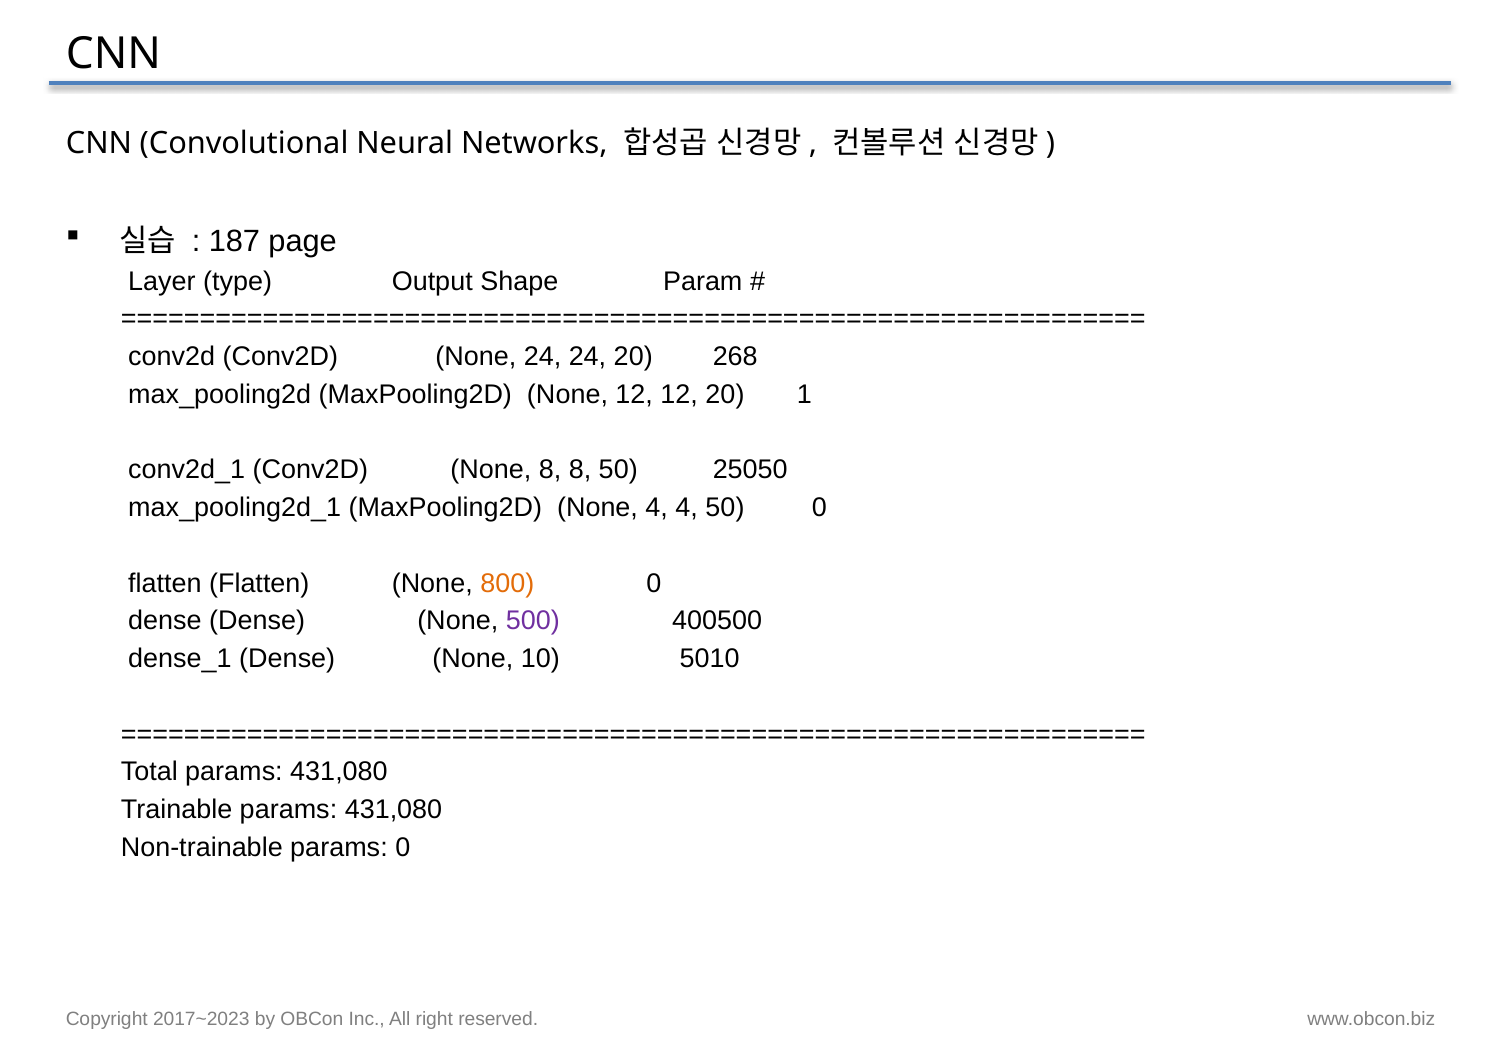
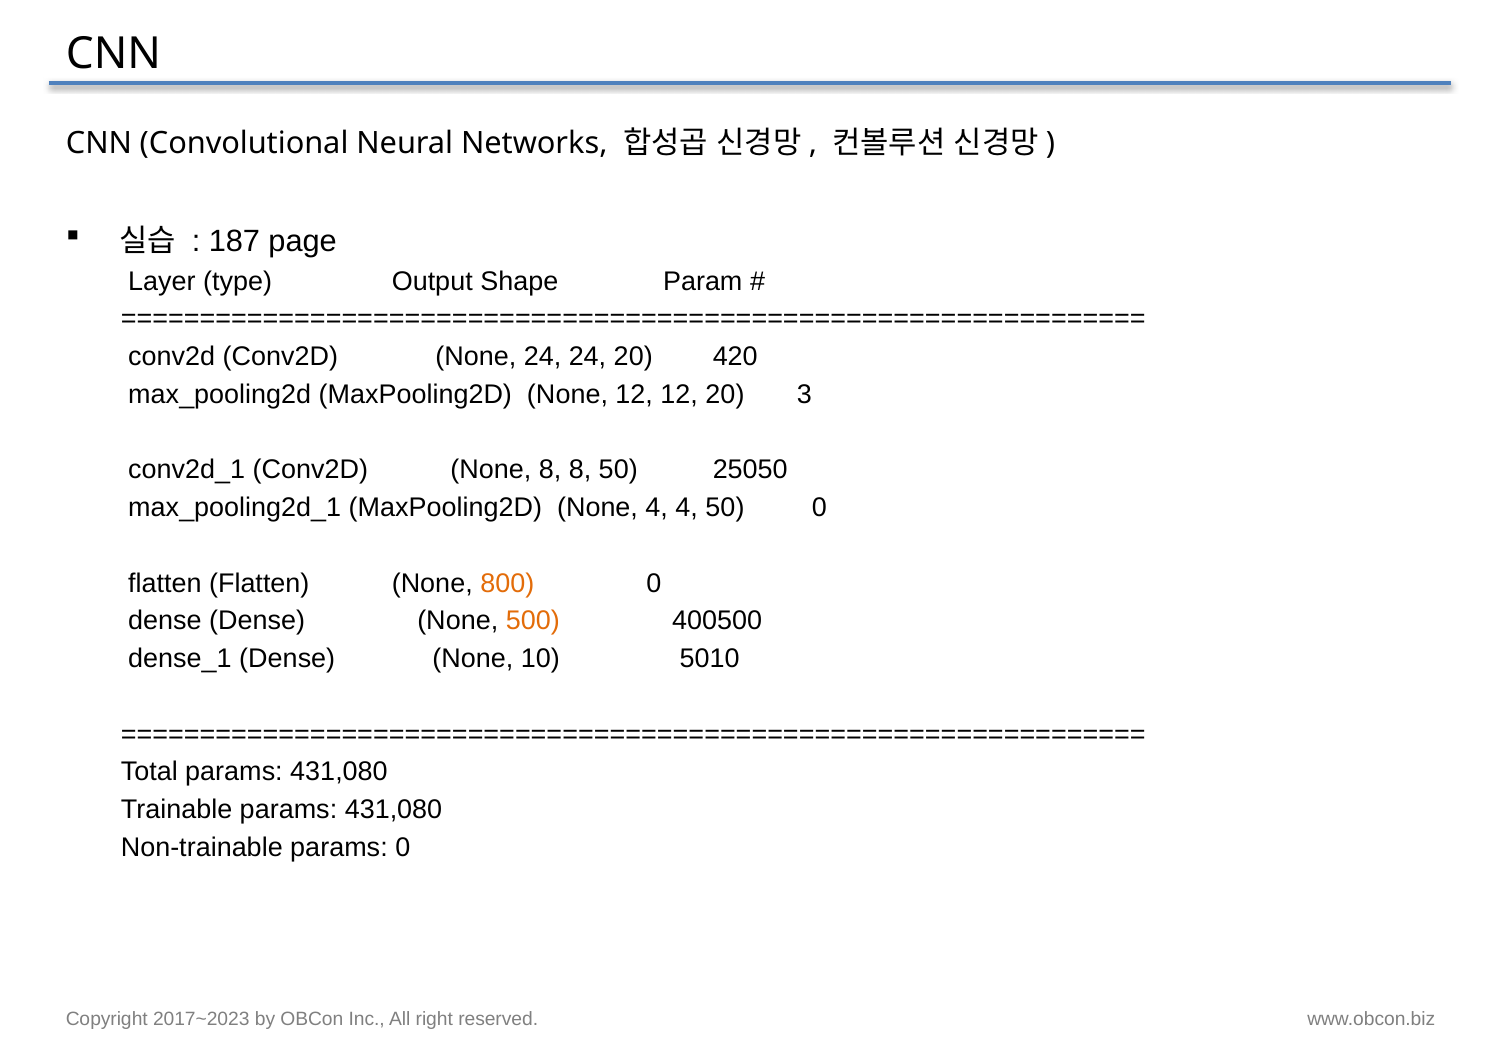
268: 268 -> 420 (735, 357)
1: 1 -> 3 (804, 394)
500 colour: purple -> orange (533, 621)
